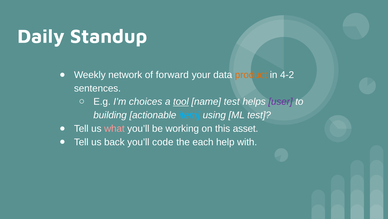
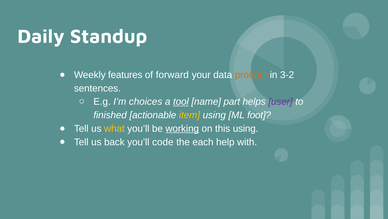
network: network -> features (125, 75)
4-2: 4-2 -> 3-2 (287, 75)
name test: test -> part (232, 101)
building: building -> finished (110, 115)
item colour: light blue -> yellow (189, 115)
ML test: test -> foot (259, 115)
what colour: pink -> yellow (114, 128)
working underline: none -> present (182, 128)
this asset: asset -> using (246, 128)
